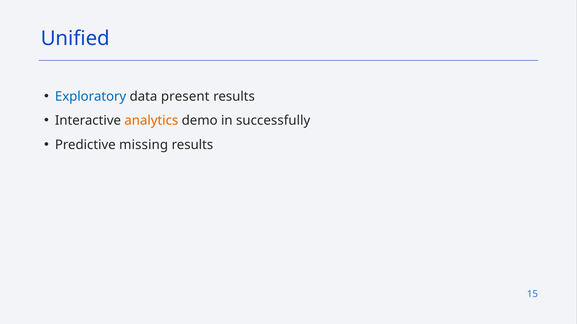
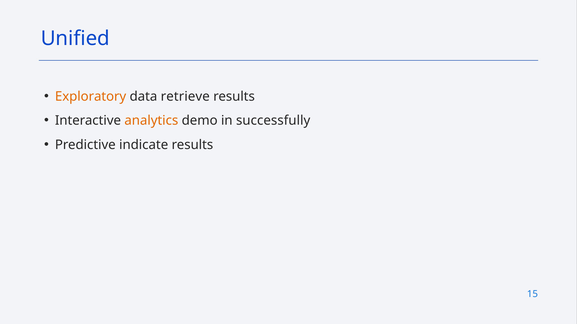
Exploratory colour: blue -> orange (91, 97)
present: present -> retrieve (185, 97)
missing: missing -> indicate (144, 145)
